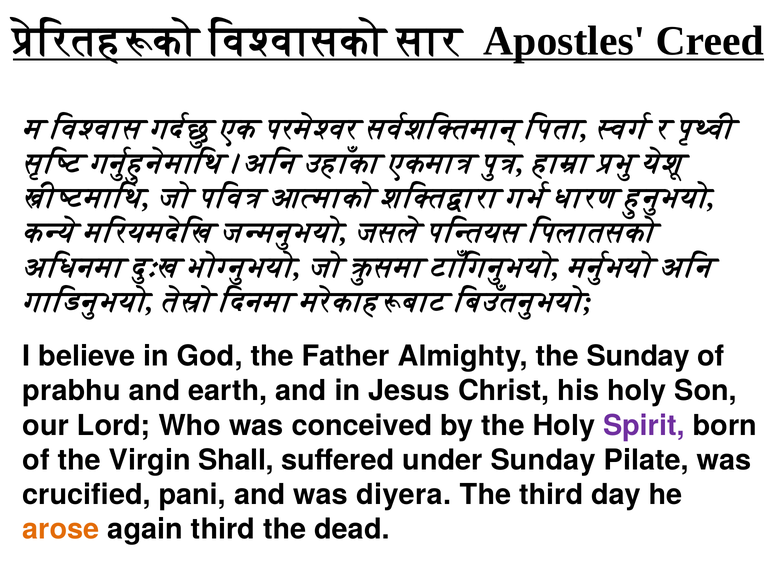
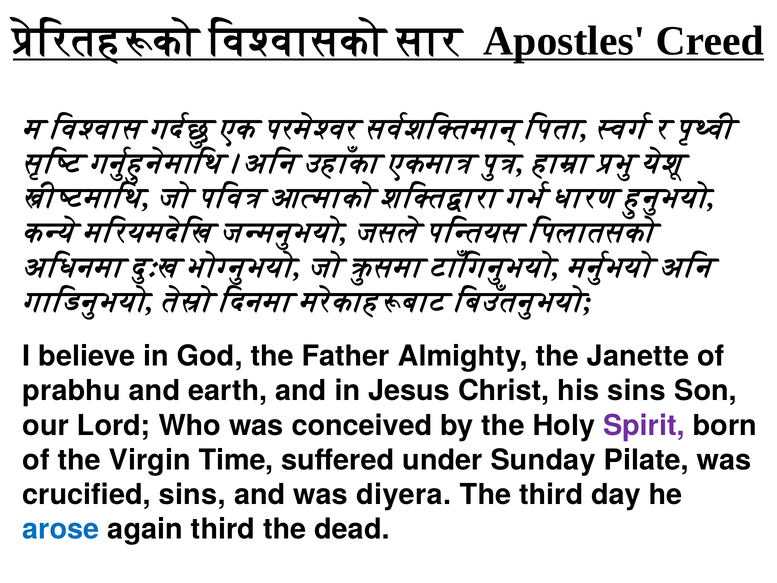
the Sunday: Sunday -> Janette (638, 356)
his holy: holy -> sins (637, 391)
Shall: Shall -> Time (236, 460)
crucified pani: pani -> sins (192, 495)
arose colour: orange -> blue (61, 529)
